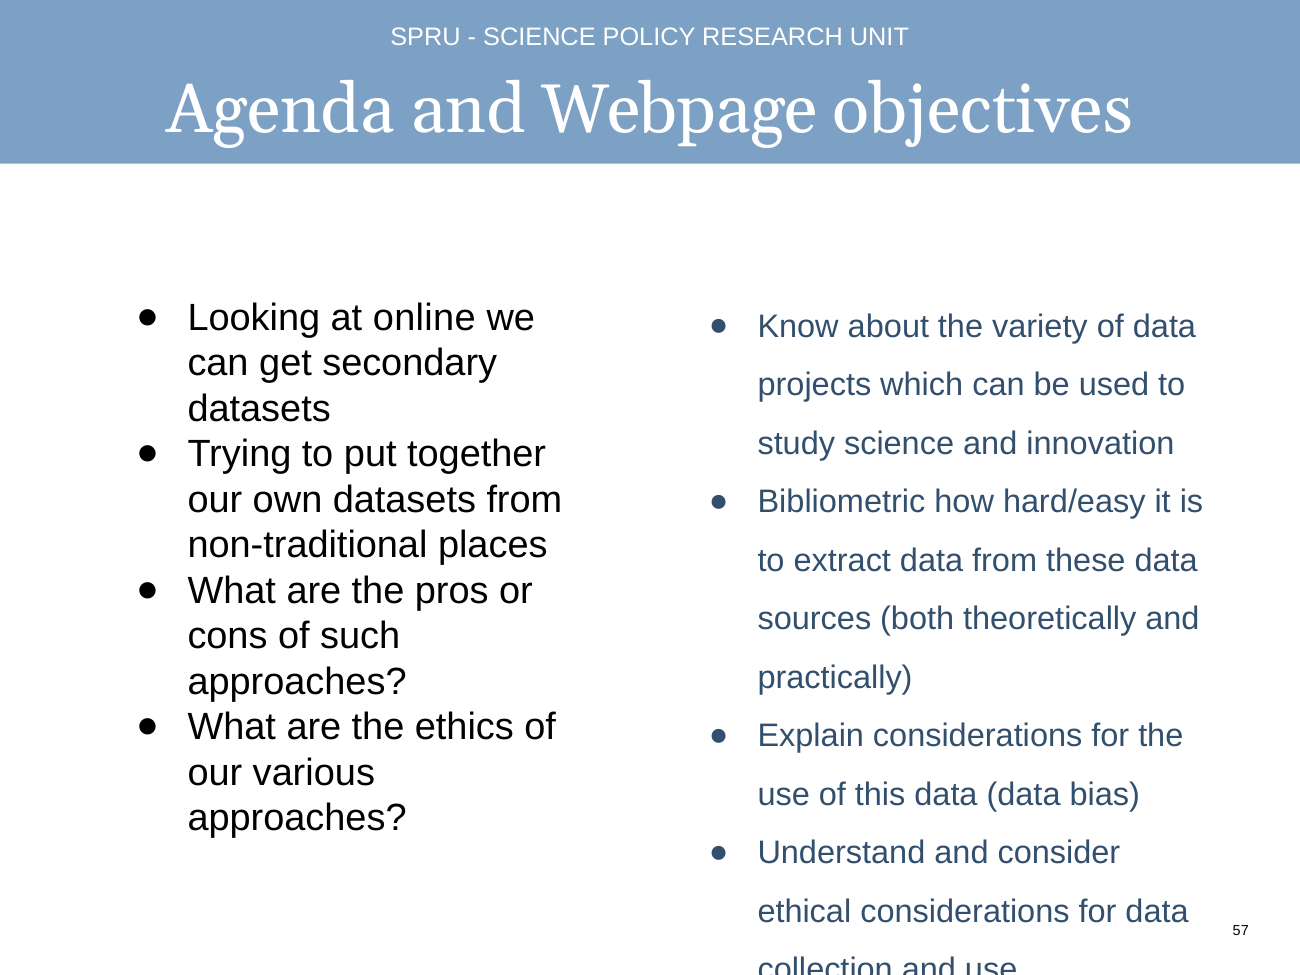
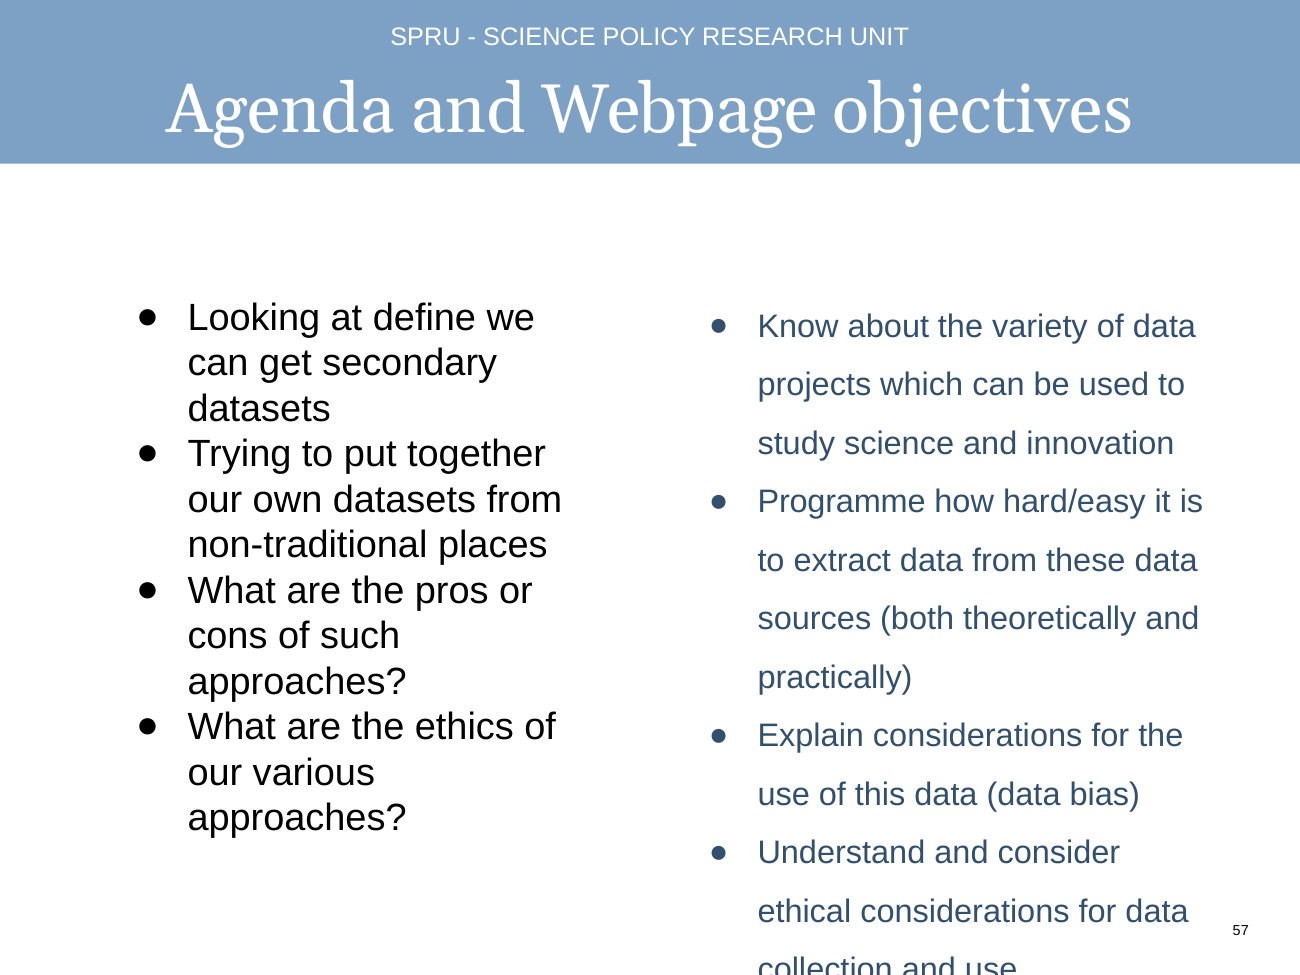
online: online -> define (424, 318)
Bibliometric: Bibliometric -> Programme (842, 502)
